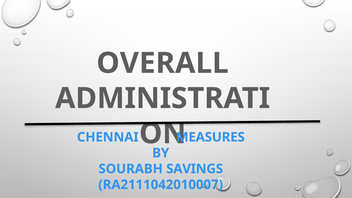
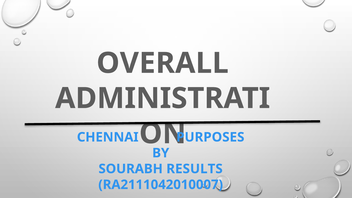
MEASURES: MEASURES -> PURPOSES (210, 137)
SAVINGS: SAVINGS -> RESULTS (194, 169)
